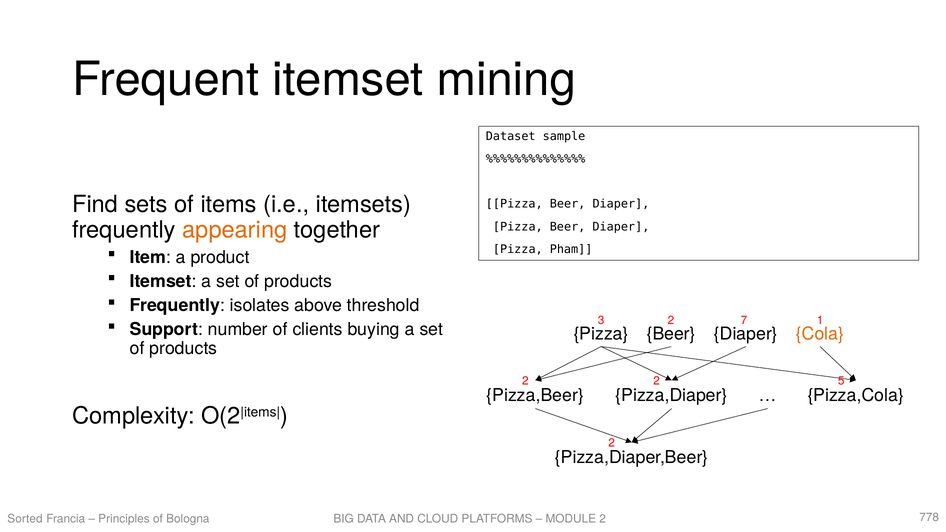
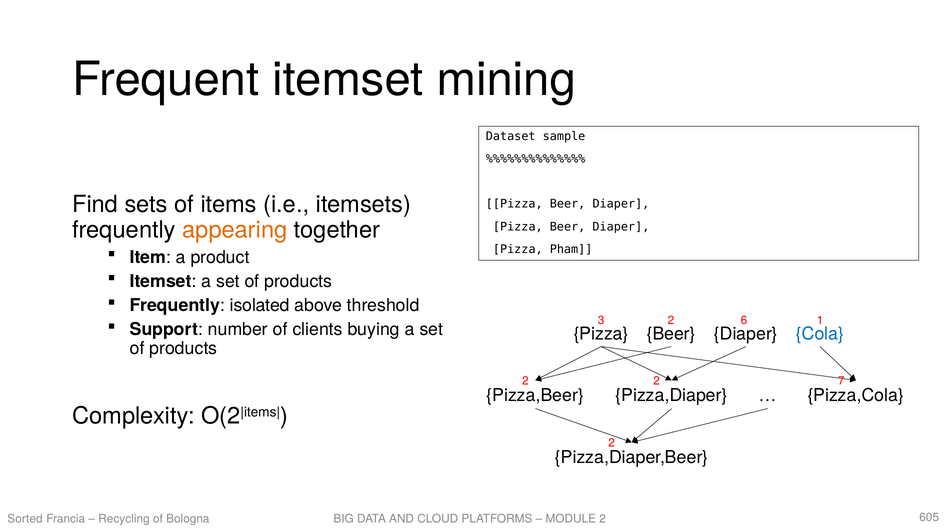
isolates: isolates -> isolated (260, 305)
7: 7 -> 6 (744, 320)
Cola colour: orange -> blue (820, 334)
5: 5 -> 7 (841, 381)
Principles: Principles -> Recycling (124, 519)
778: 778 -> 605 (929, 517)
